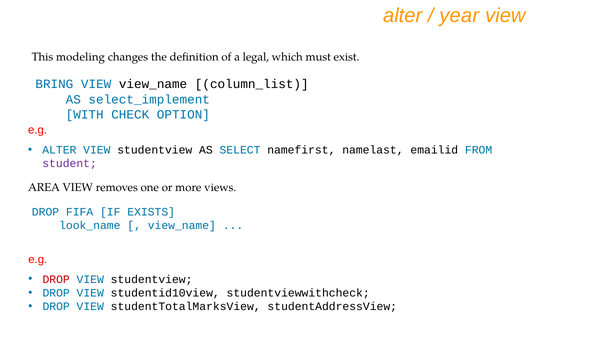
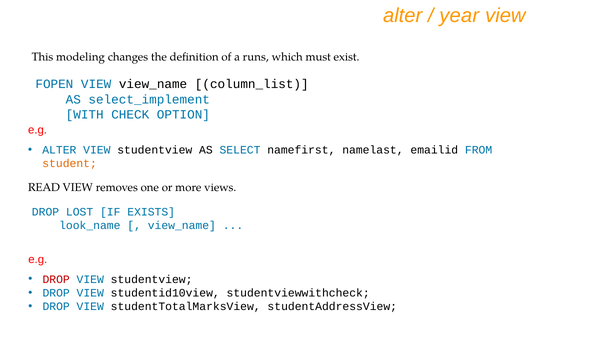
legal: legal -> runs (256, 57)
BRING: BRING -> FOPEN (54, 84)
student colour: purple -> orange (70, 163)
AREA: AREA -> READ (44, 187)
FIFA: FIFA -> LOST (80, 212)
